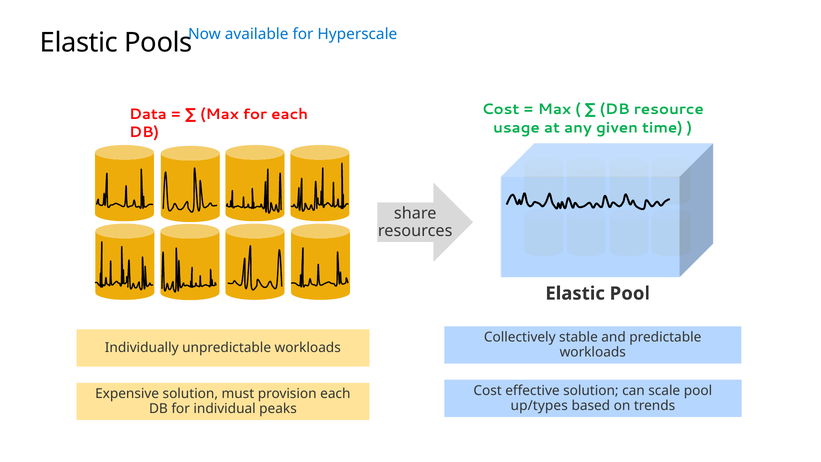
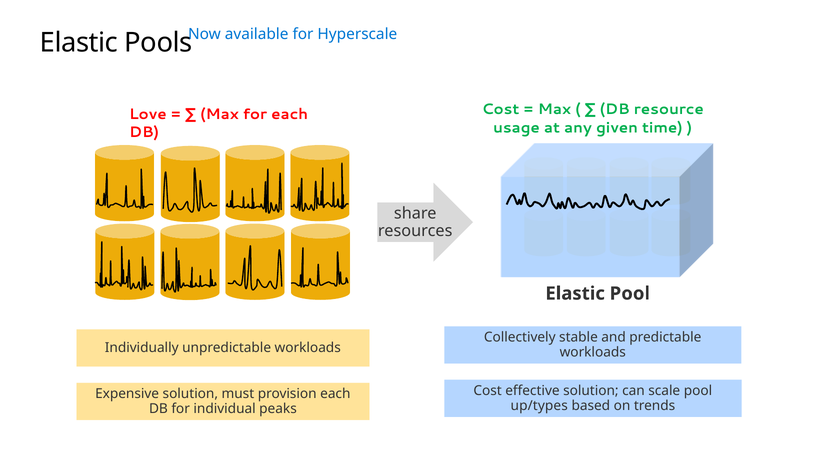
Data: Data -> Love (148, 114)
